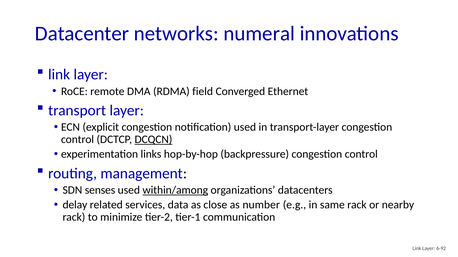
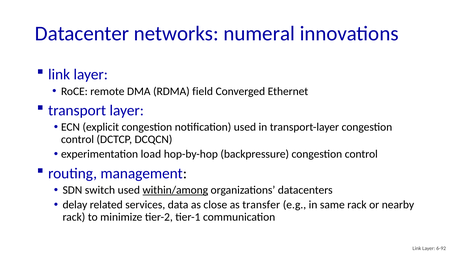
DCQCN underline: present -> none (153, 140)
links: links -> load (151, 155)
senses: senses -> switch (100, 191)
number: number -> transfer (261, 205)
